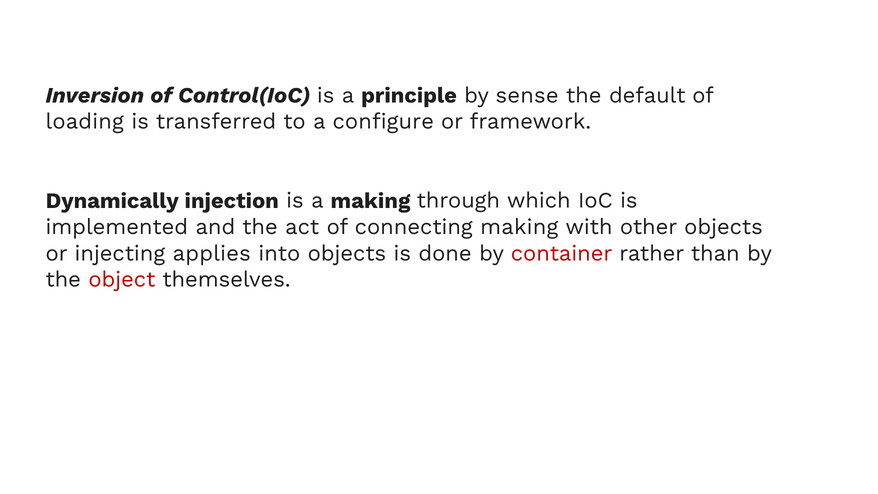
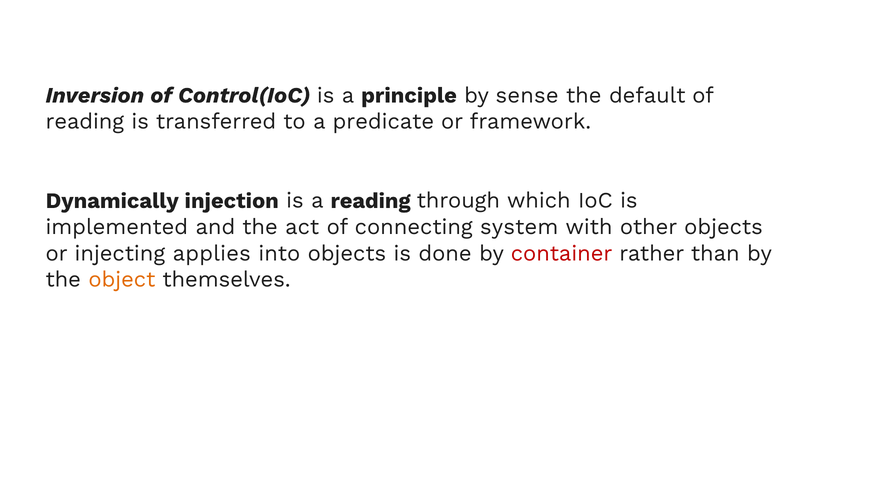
loading: loading -> reading (85, 122)
configure: configure -> predicate (383, 122)
a making: making -> reading (371, 201)
connecting making: making -> system (519, 227)
object colour: red -> orange (122, 280)
